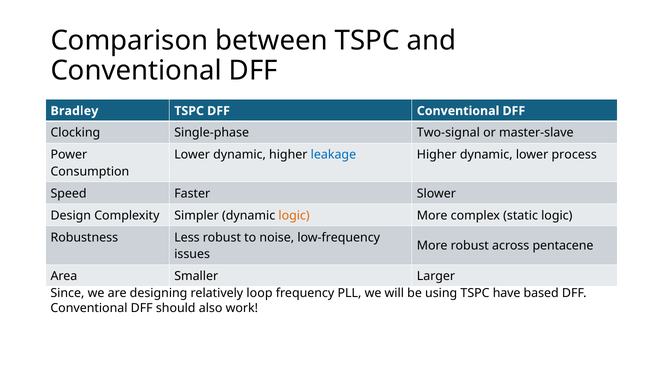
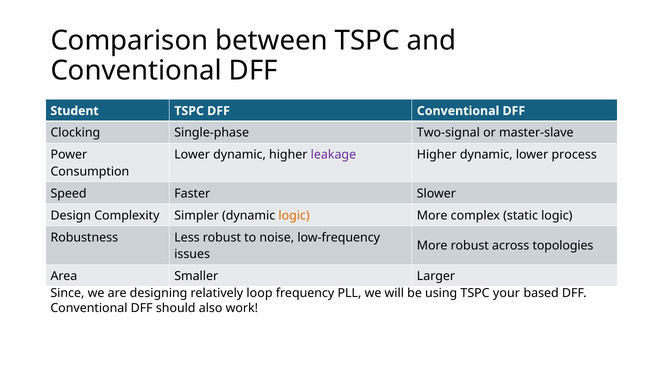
Bradley: Bradley -> Student (75, 111)
leakage colour: blue -> purple (333, 155)
pentacene: pentacene -> topologies (563, 246)
have: have -> your (506, 293)
